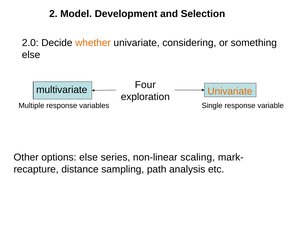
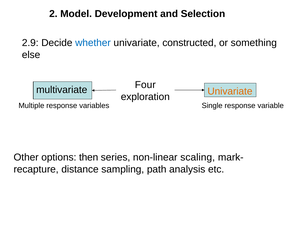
2.0: 2.0 -> 2.9 (30, 43)
whether colour: orange -> blue (93, 43)
considering: considering -> constructed (189, 43)
options else: else -> then (89, 157)
